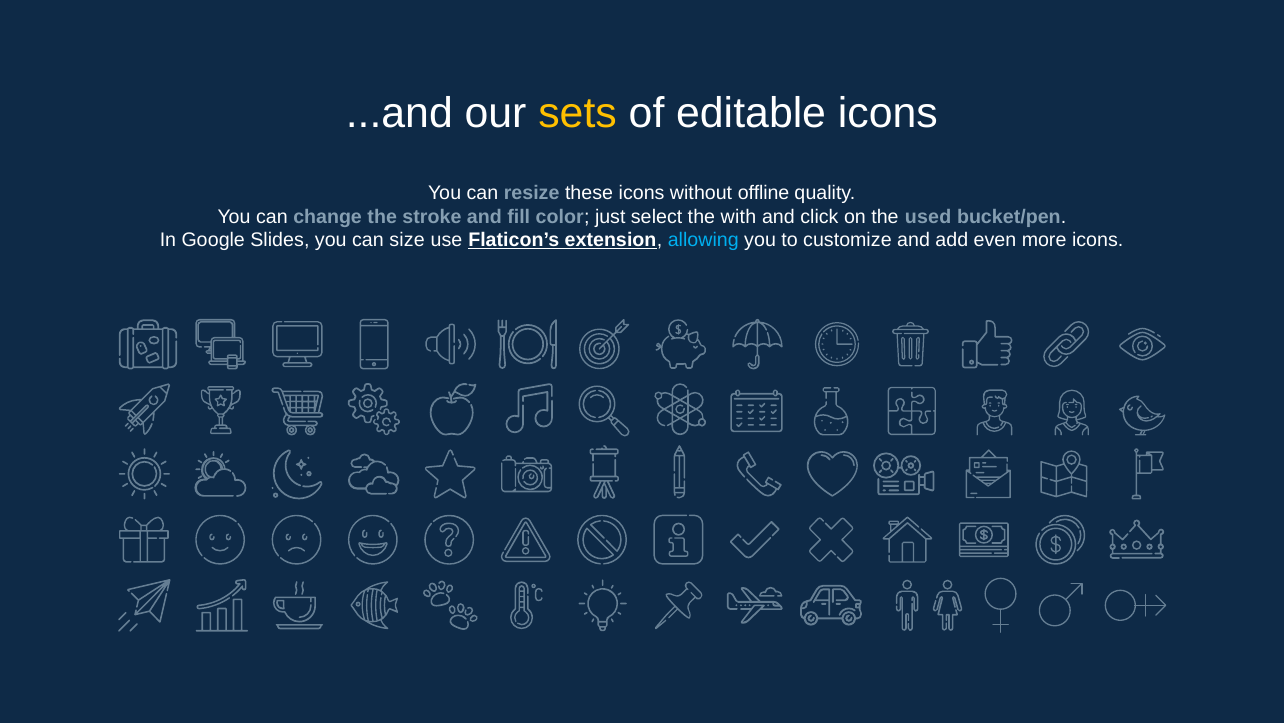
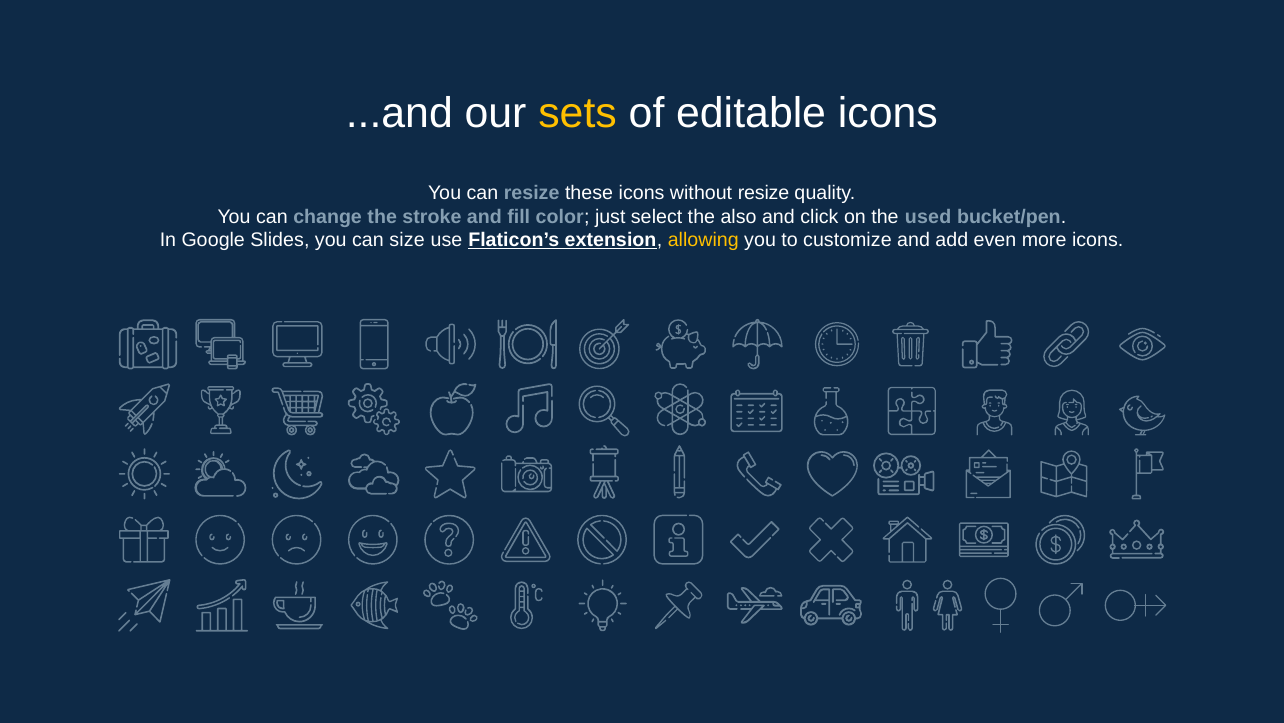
without offline: offline -> resize (764, 193)
with: with -> also (739, 216)
allowing colour: light blue -> yellow (703, 240)
